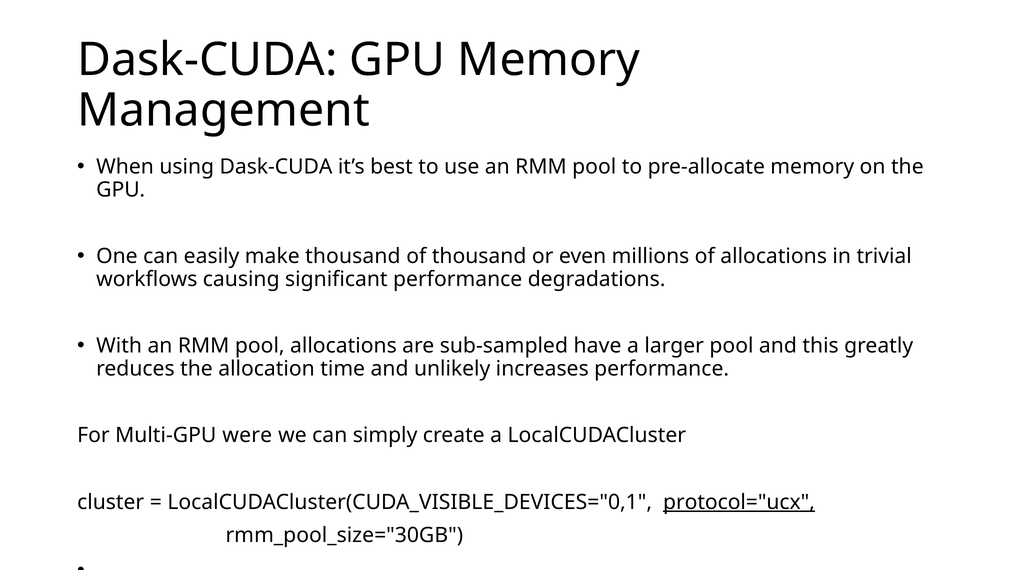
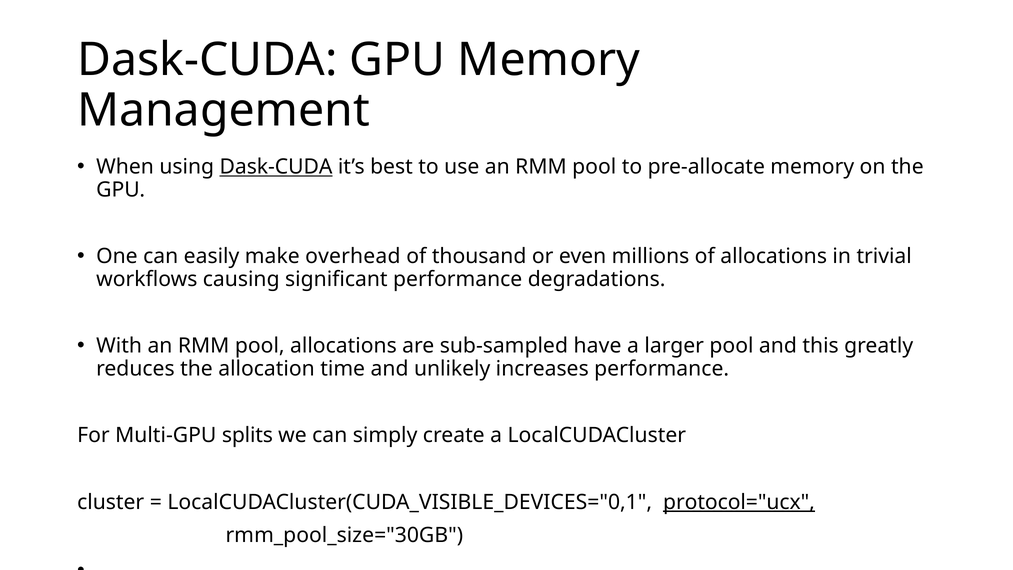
Dask-CUDA underline: none -> present (276, 167)
make thousand: thousand -> overhead (353, 256)
were: were -> splits (247, 435)
